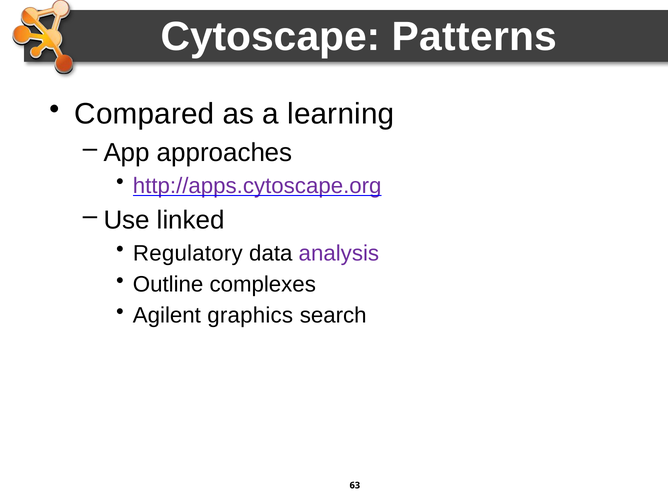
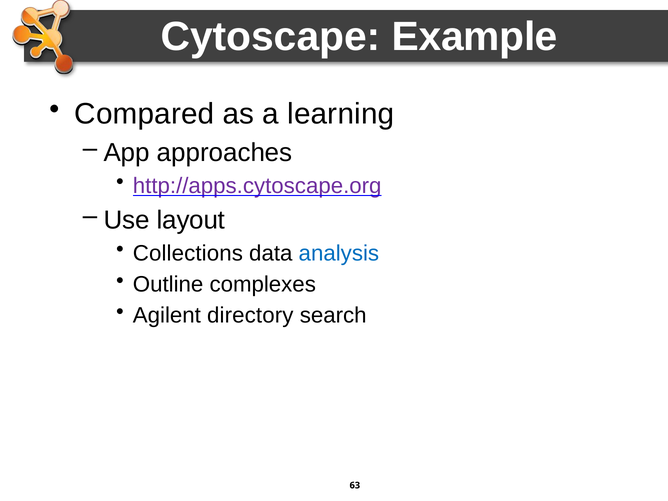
Patterns: Patterns -> Example (475, 37)
linked: linked -> layout (191, 220)
Regulatory: Regulatory -> Collections (188, 253)
analysis colour: purple -> blue (339, 253)
graphics: graphics -> directory (250, 316)
